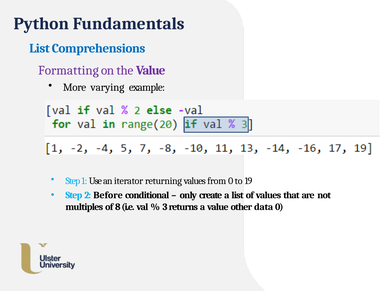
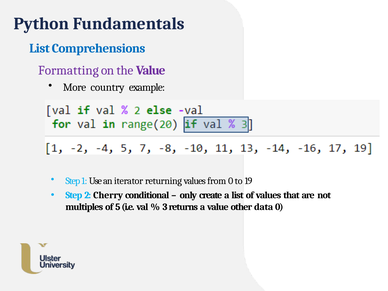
varying: varying -> country (108, 87)
Before: Before -> Cherry (108, 195)
8: 8 -> 5 (118, 207)
